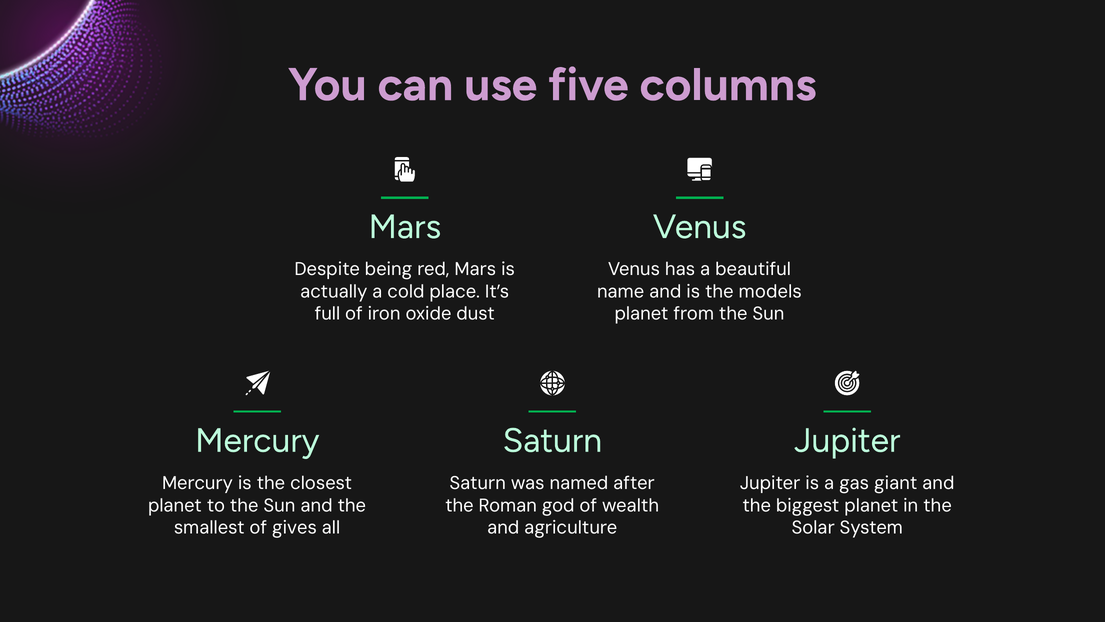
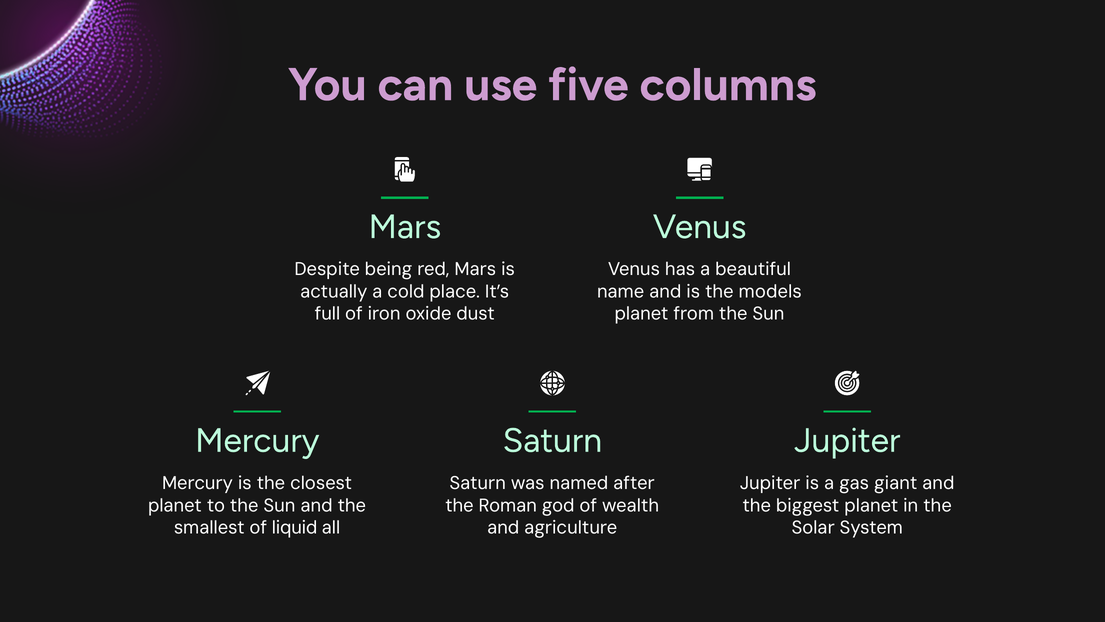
gives: gives -> liquid (295, 527)
